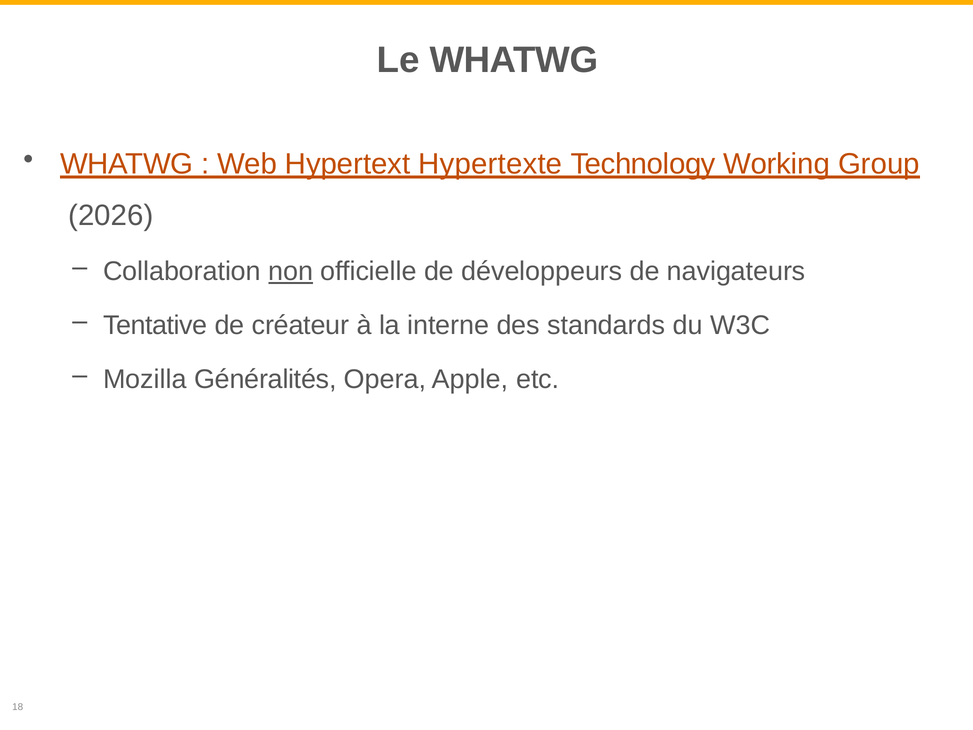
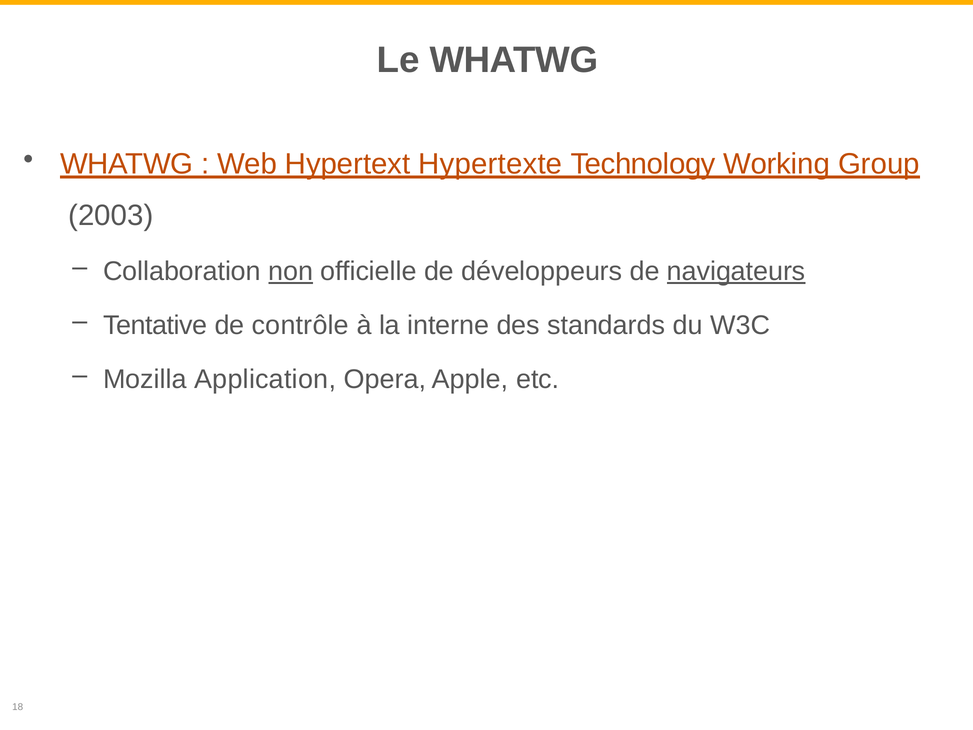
2026: 2026 -> 2003 (111, 215)
navigateurs underline: none -> present (736, 271)
créateur: créateur -> contrôle (300, 325)
Généralités: Généralités -> Application (265, 379)
